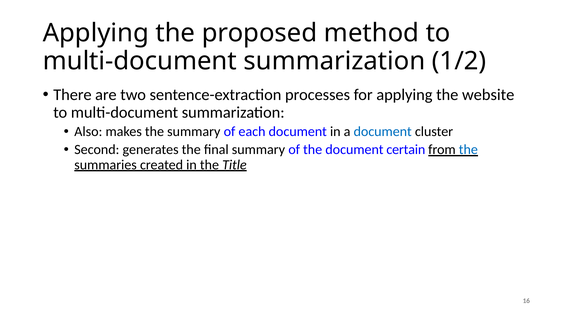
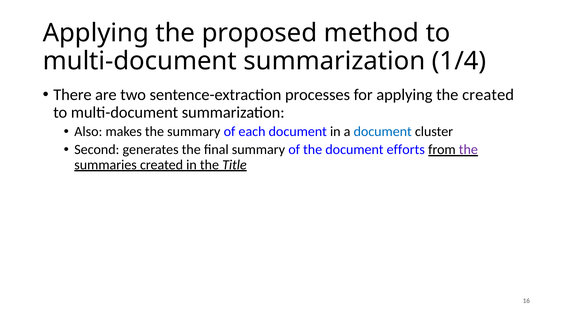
1/2: 1/2 -> 1/4 (459, 61)
the website: website -> created (488, 95)
certain: certain -> efforts (406, 150)
the colour: blue -> purple (468, 150)
